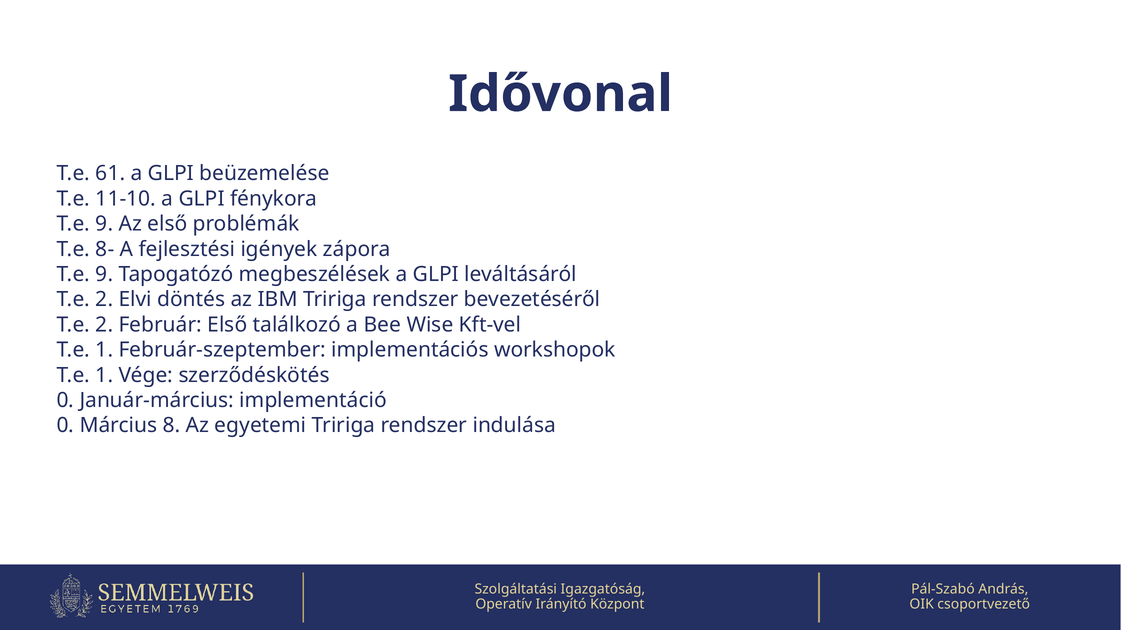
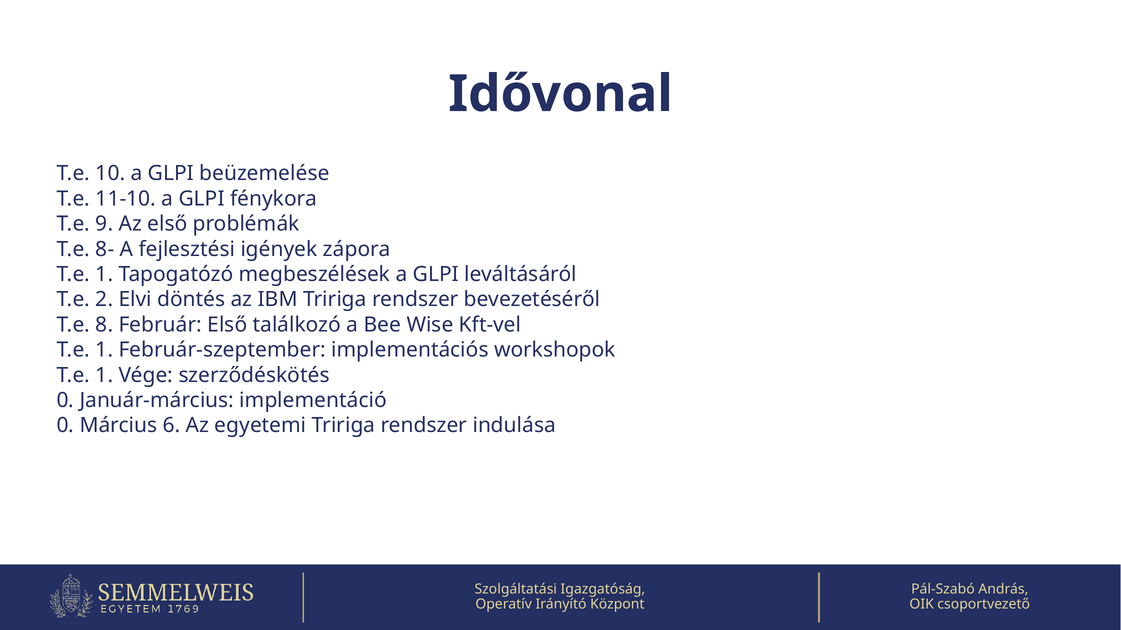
61: 61 -> 10 (110, 174)
9: 9 -> 1 (104, 275)
2: 2 -> 8 (104, 325)
8: 8 -> 6 (172, 426)
